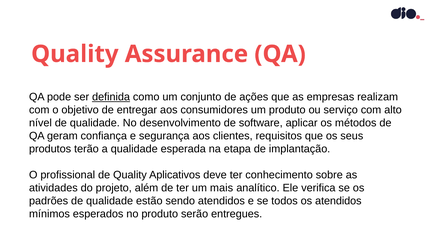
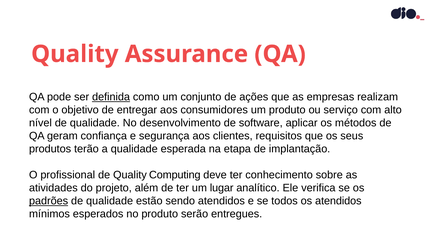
Aplicativos: Aplicativos -> Computing (175, 175)
mais: mais -> lugar (222, 188)
padrões underline: none -> present (49, 201)
